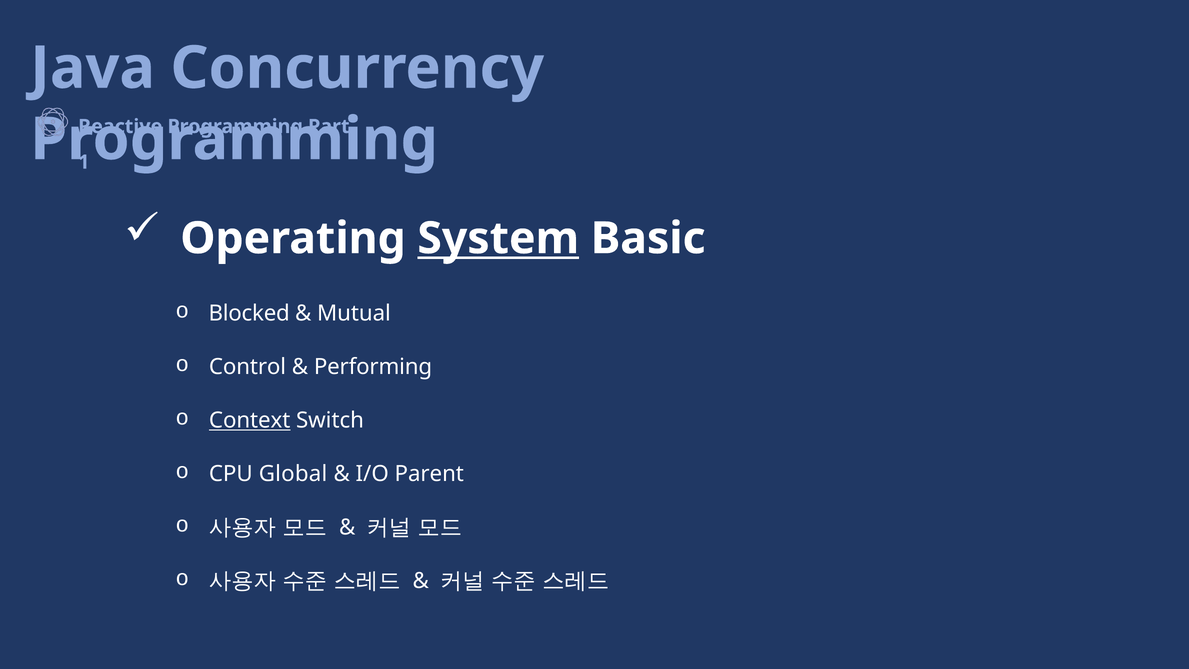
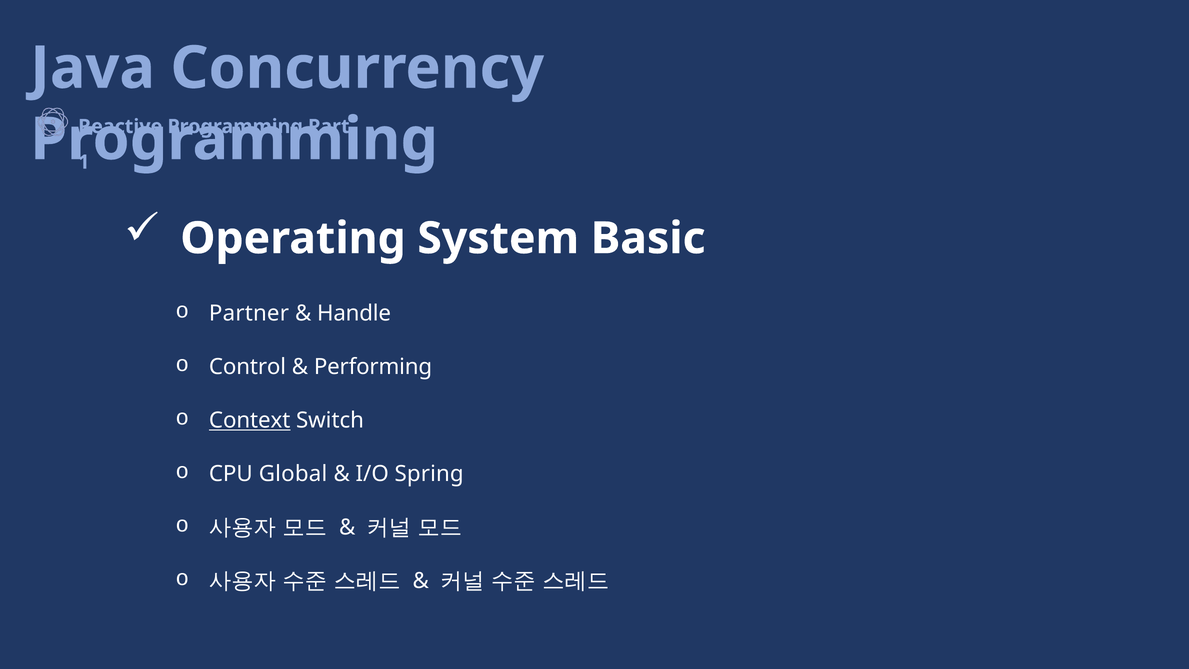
System underline: present -> none (498, 238)
Blocked: Blocked -> Partner (249, 313)
Mutual: Mutual -> Handle (354, 313)
Parent: Parent -> Spring (429, 474)
